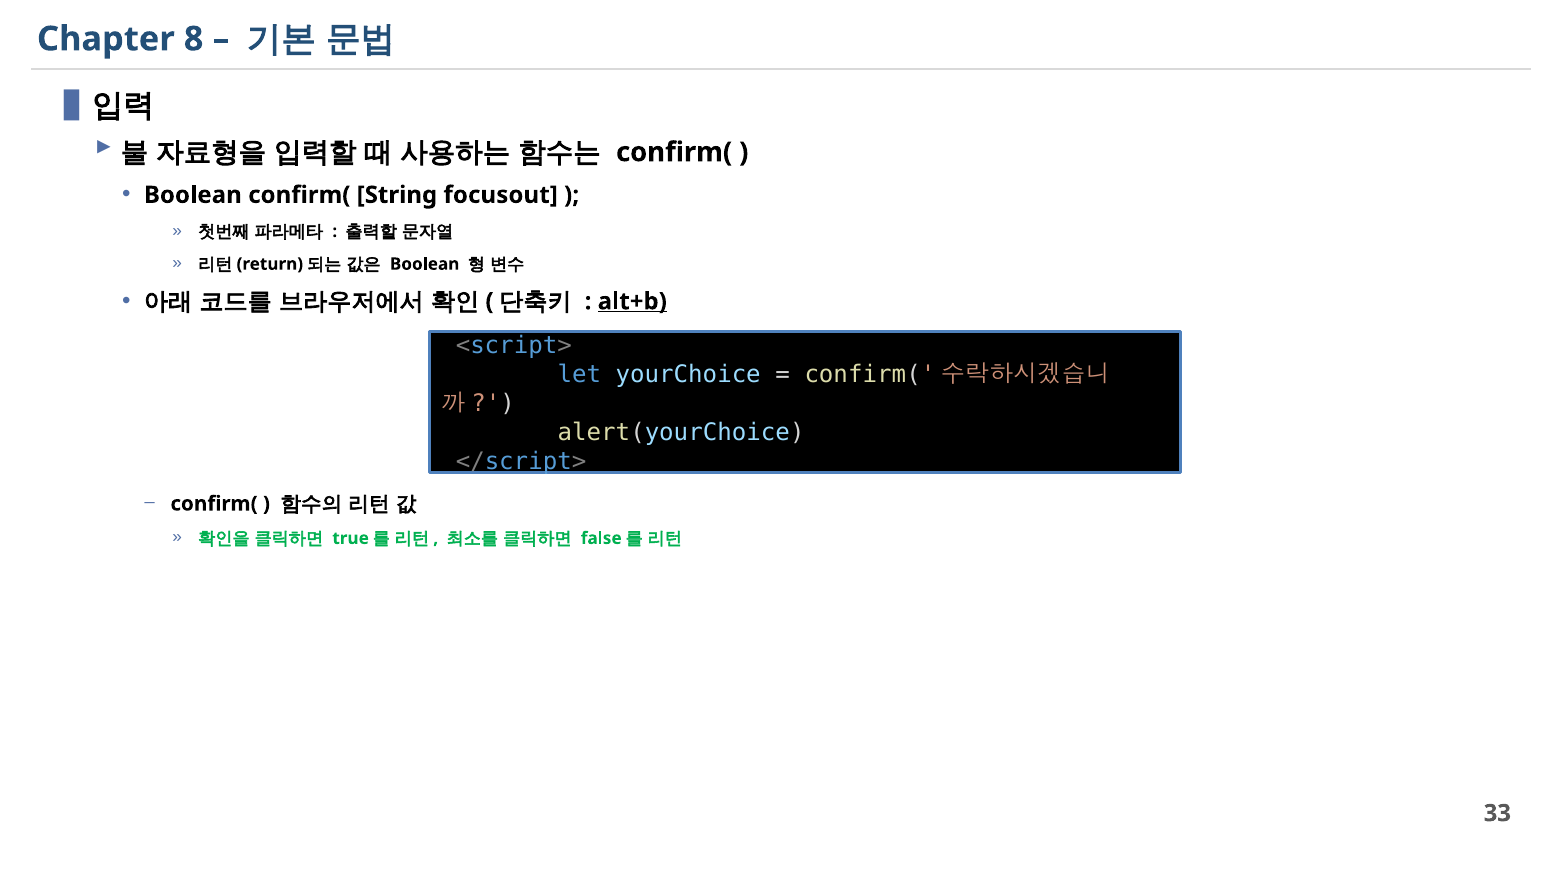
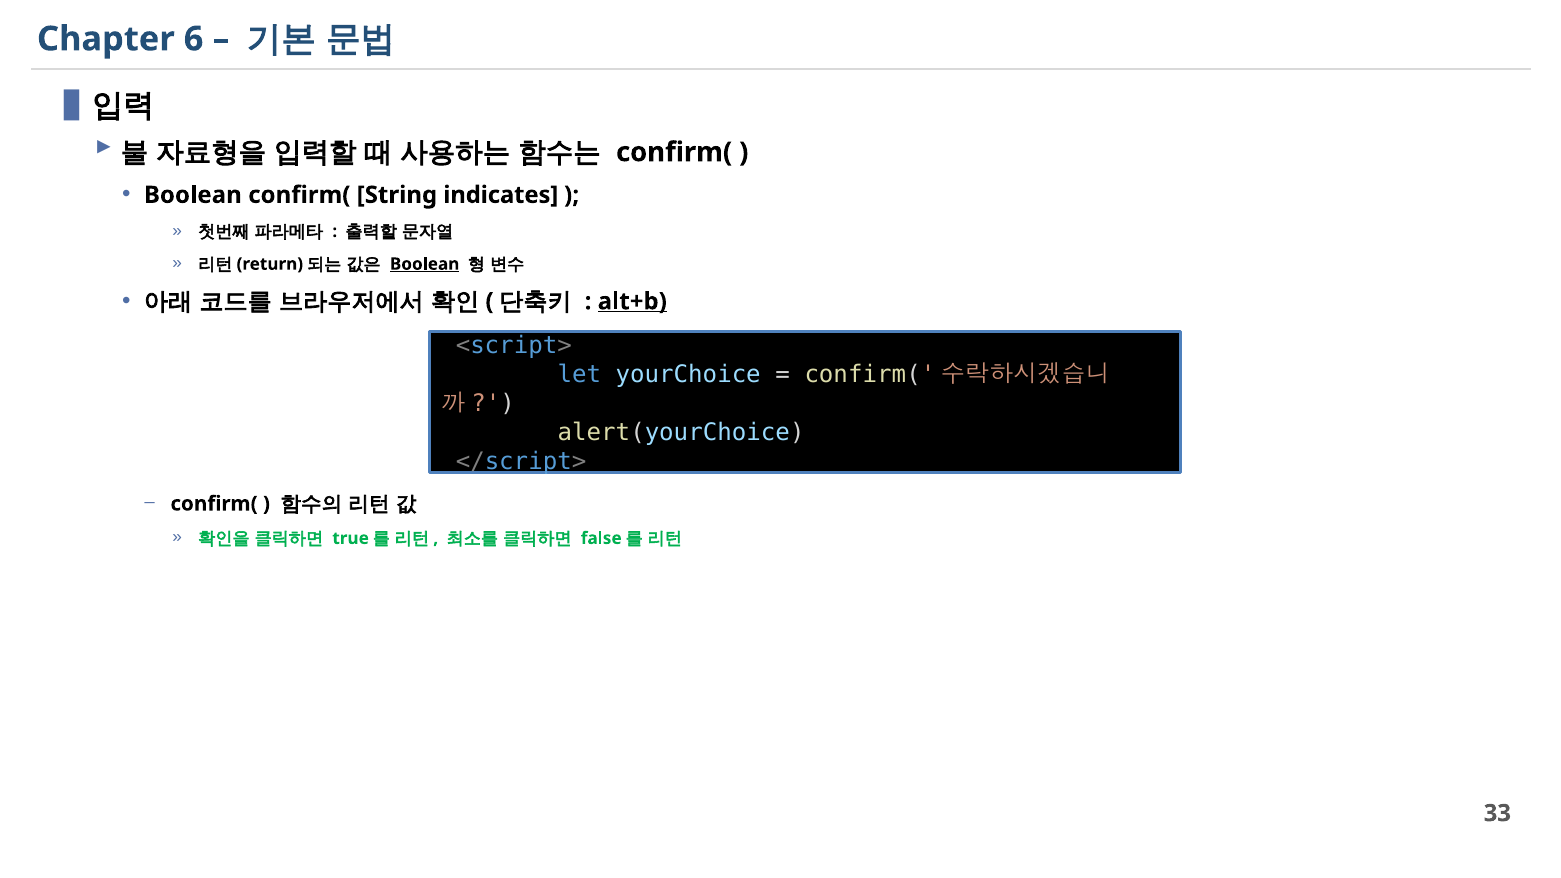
8: 8 -> 6 (194, 39)
focusout: focusout -> indicates (501, 195)
Boolean underline: none -> present (425, 264)
